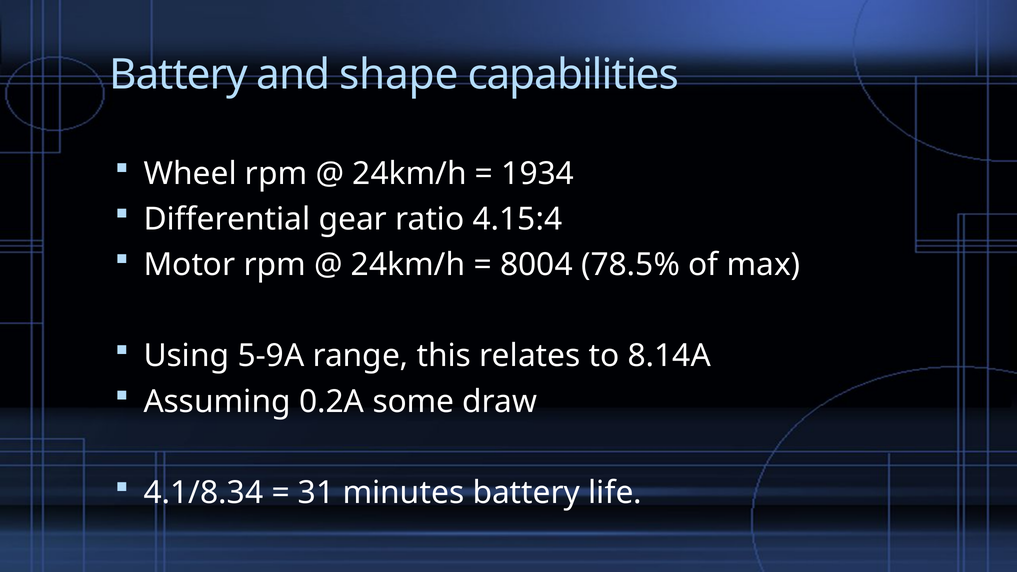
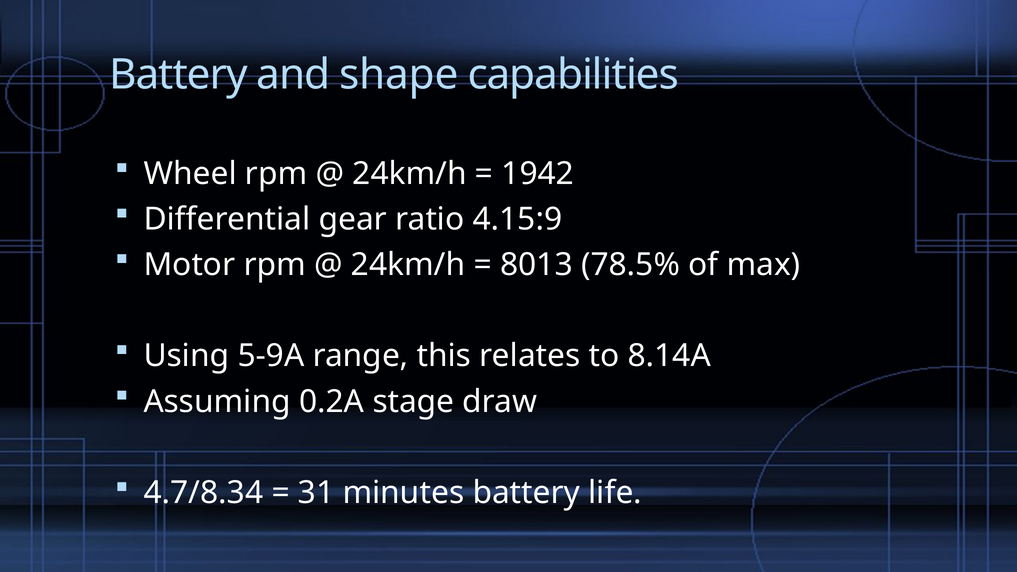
1934: 1934 -> 1942 (538, 174)
4.15:4: 4.15:4 -> 4.15:9 (517, 219)
8004: 8004 -> 8013 (536, 265)
some: some -> stage (413, 402)
4.1/8.34: 4.1/8.34 -> 4.7/8.34 (203, 493)
